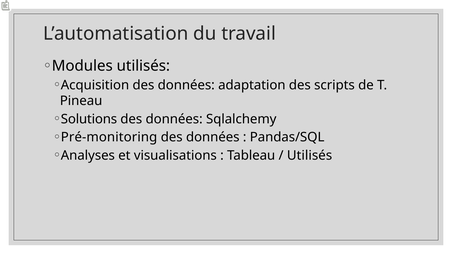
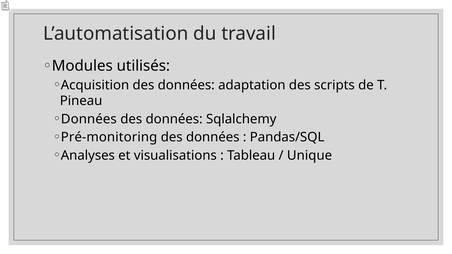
Solutions: Solutions -> Données (89, 119)
Utilisés: Utilisés -> Unique (310, 156)
